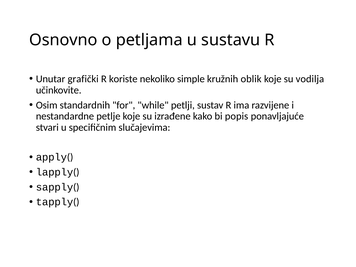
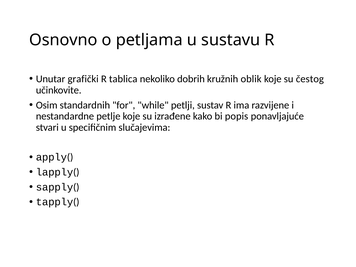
koriste: koriste -> tablica (123, 79)
simple: simple -> dobrih (191, 79)
vodilja: vodilja -> čestog (310, 79)
